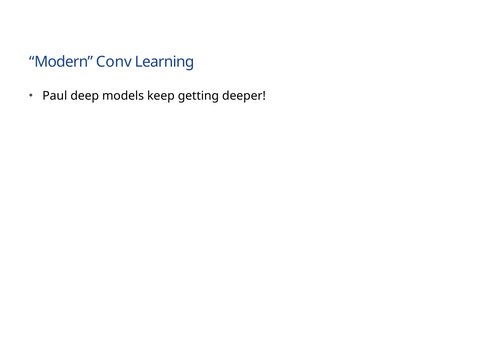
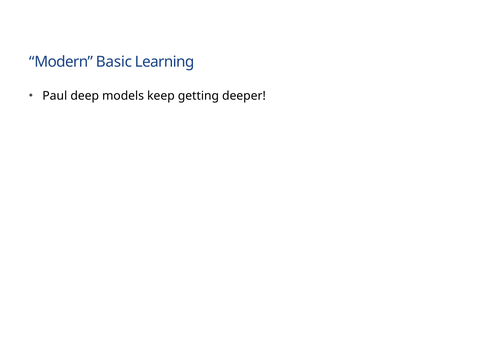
Conv: Conv -> Basic (114, 62)
